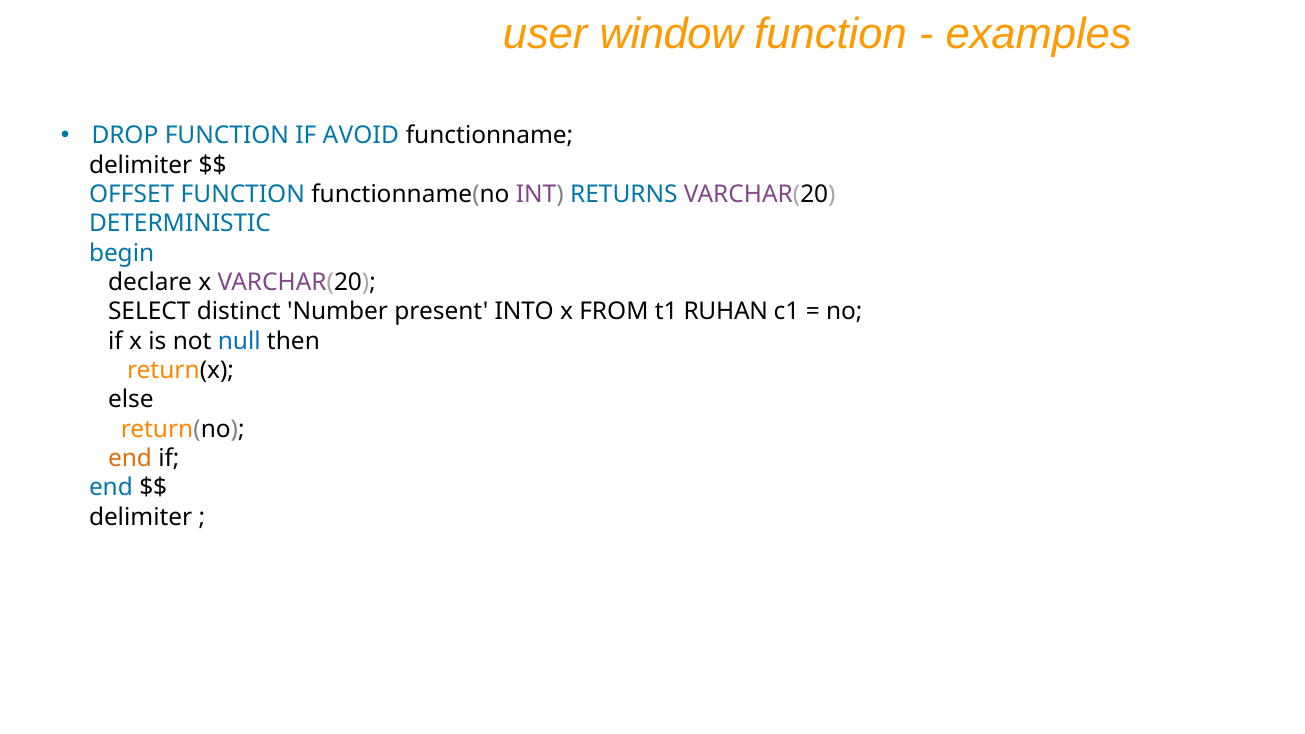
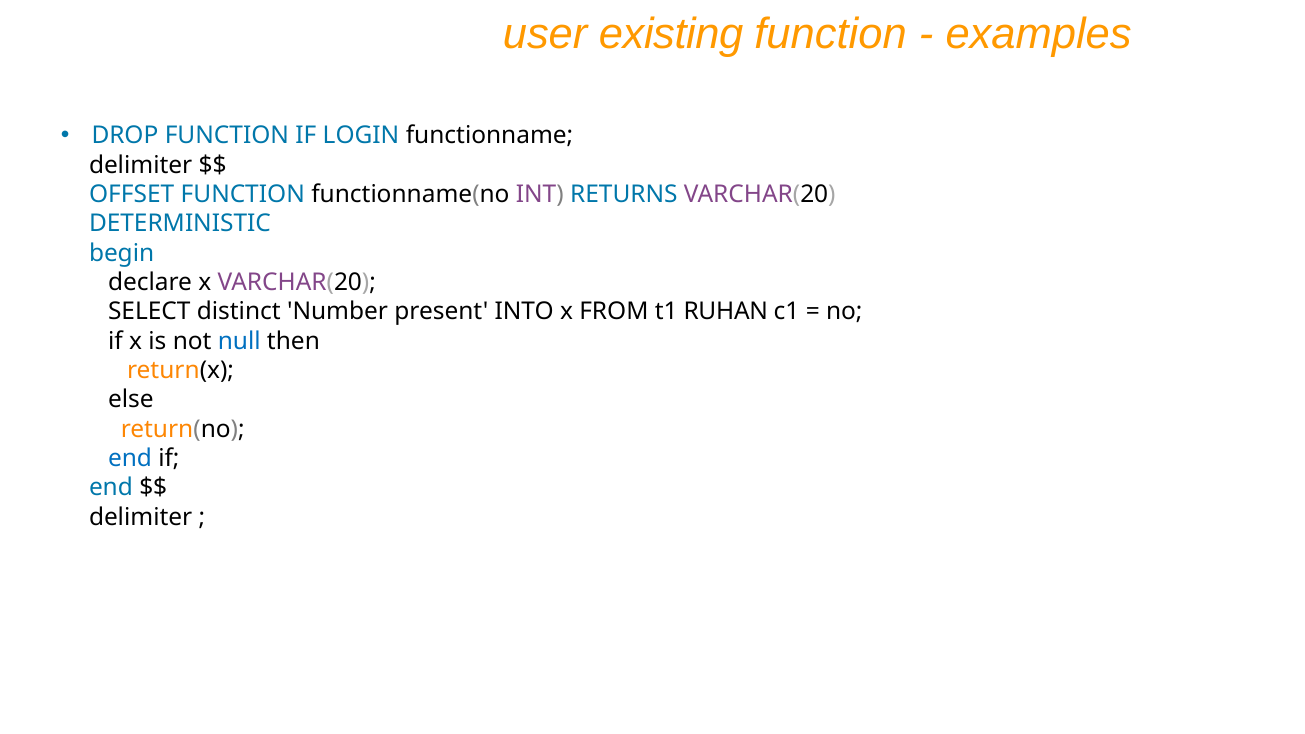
window: window -> existing (671, 34)
AVOID: AVOID -> LOGIN (361, 136)
end colour: orange -> blue (130, 459)
